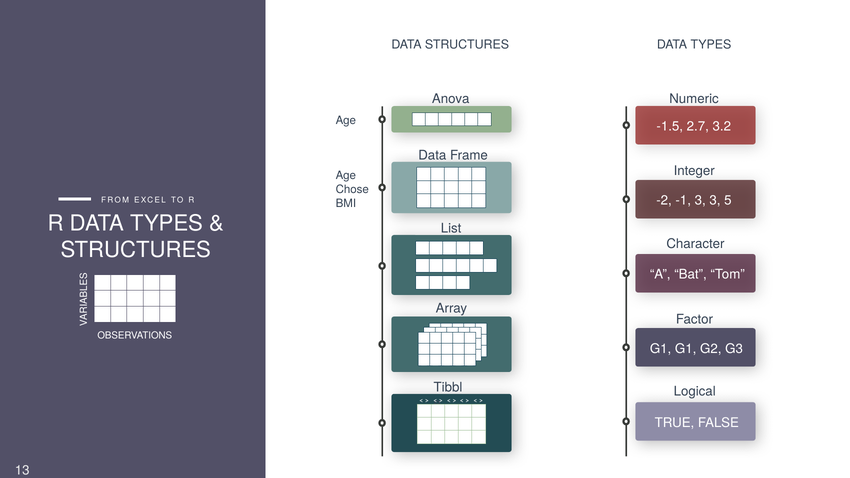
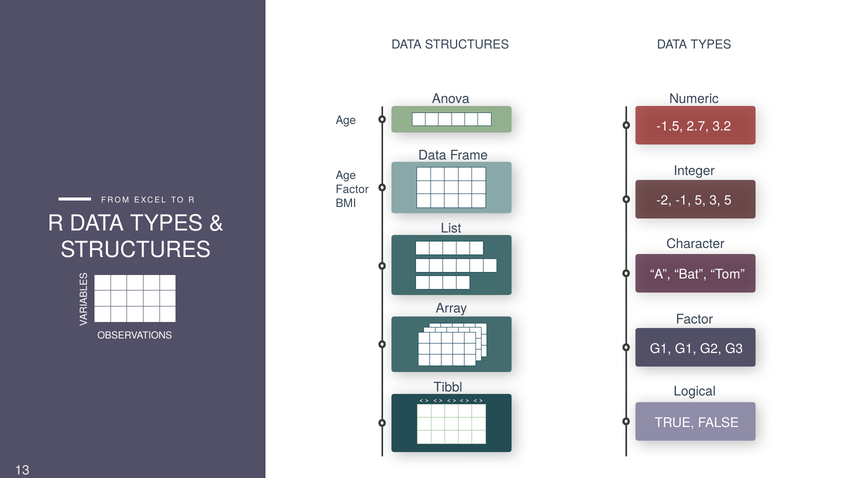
Chose: Chose -> Factor (352, 190)
-1 3: 3 -> 5 (700, 201)
